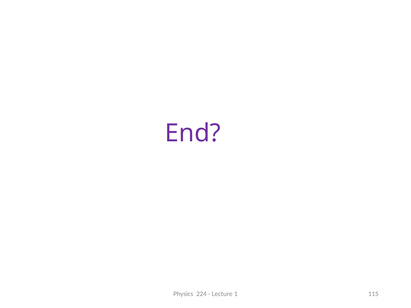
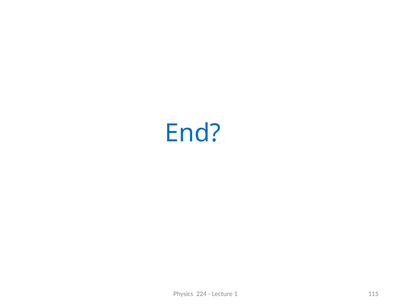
End colour: purple -> blue (193, 133)
